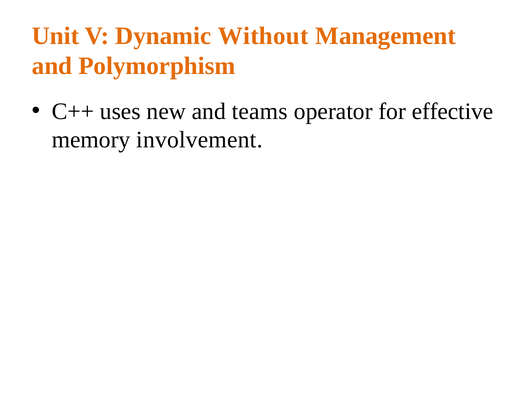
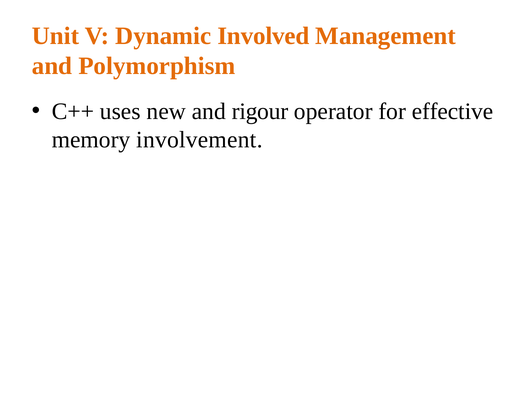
Without: Without -> Involved (263, 36)
teams: teams -> rigour (260, 111)
